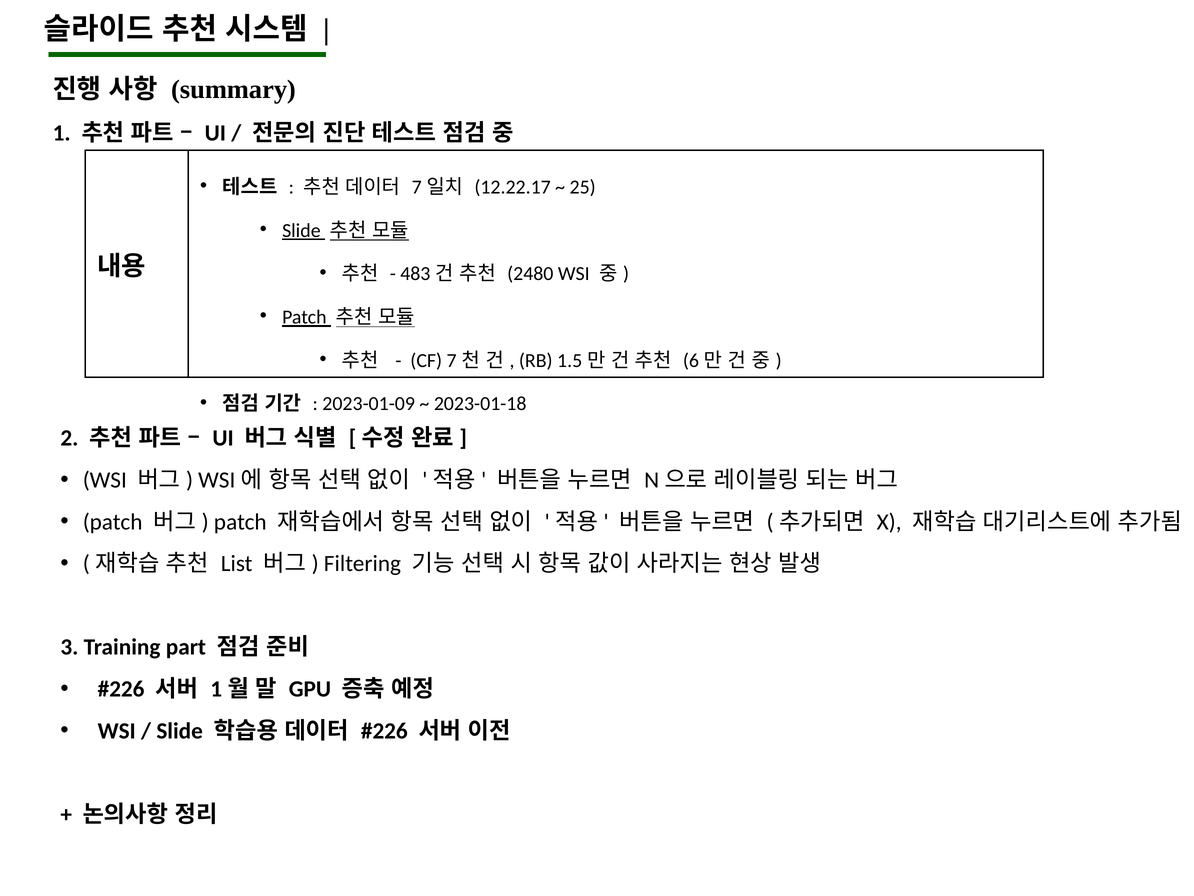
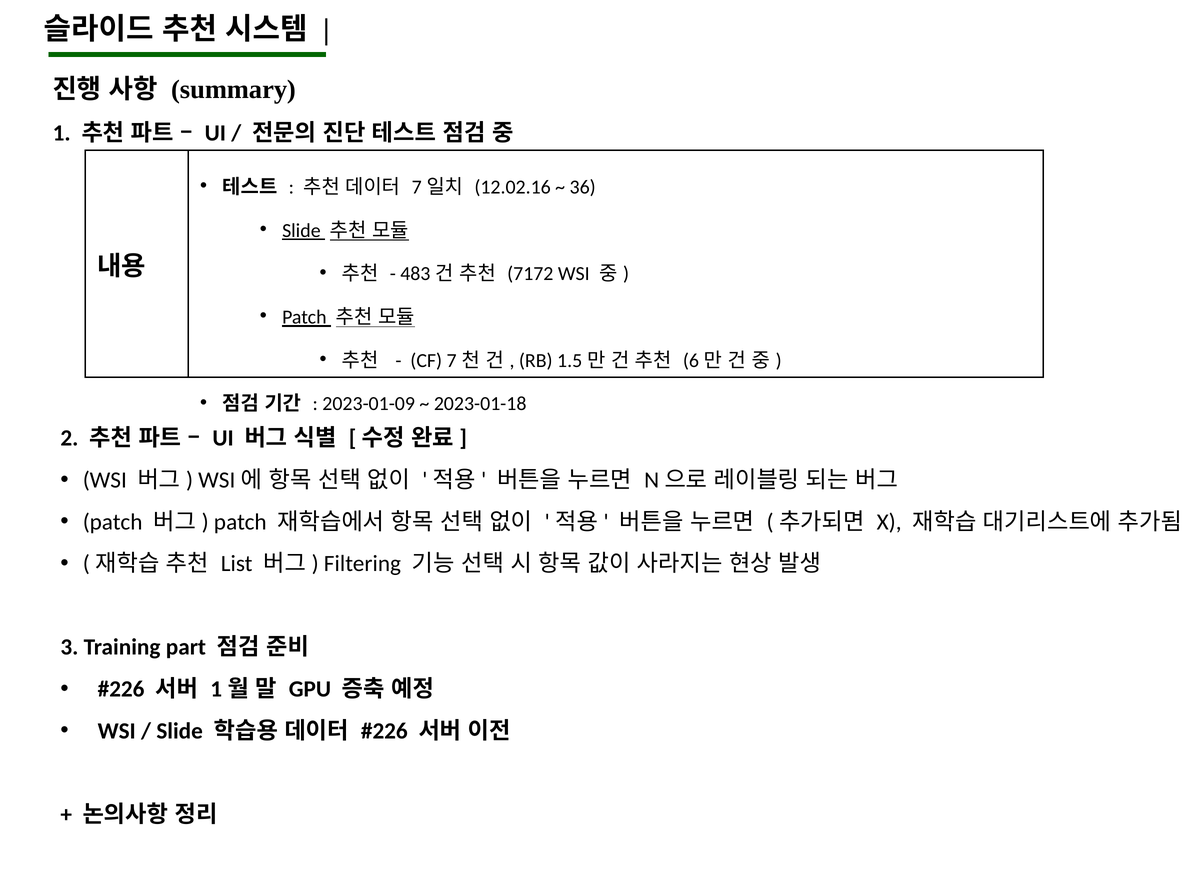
12.22.17: 12.22.17 -> 12.02.16 (513, 187)
25: 25 -> 36 (583, 187)
2480: 2480 -> 7172 (530, 274)
